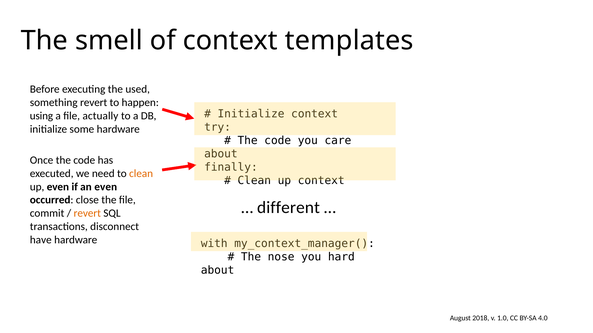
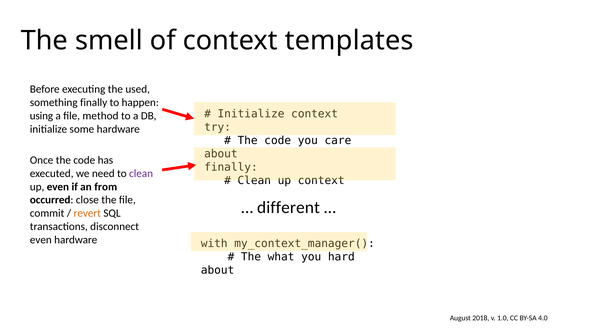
something revert: revert -> finally (94, 103)
actually: actually -> method (100, 116)
clean colour: orange -> purple (141, 174)
an even: even -> from (106, 187)
have: have -> even (41, 240)
nose: nose -> what (281, 257)
